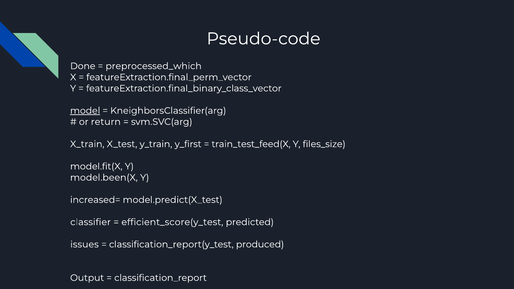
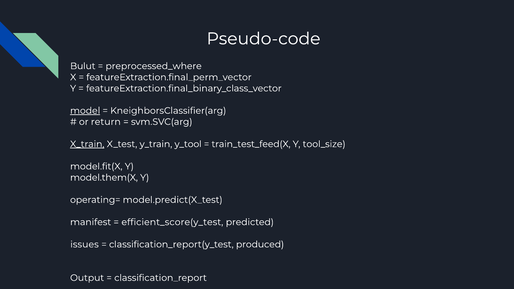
Done: Done -> Bulut (83, 66)
preprocessed_which: preprocessed_which -> preprocessed_where (154, 66)
X_train underline: none -> present (87, 144)
y_first: y_first -> y_tool (188, 144)
files_size: files_size -> tool_size (324, 144)
model.been(X: model.been(X -> model.them(X (104, 178)
increased=: increased= -> operating= (95, 200)
classifier: classifier -> manifest (91, 222)
